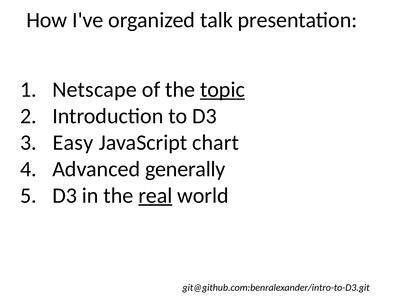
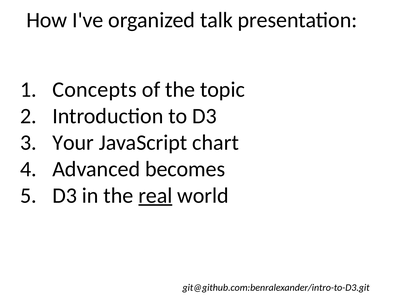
Netscape: Netscape -> Concepts (95, 90)
topic underline: present -> none (222, 90)
Easy: Easy -> Your (73, 142)
generally: generally -> becomes (185, 169)
